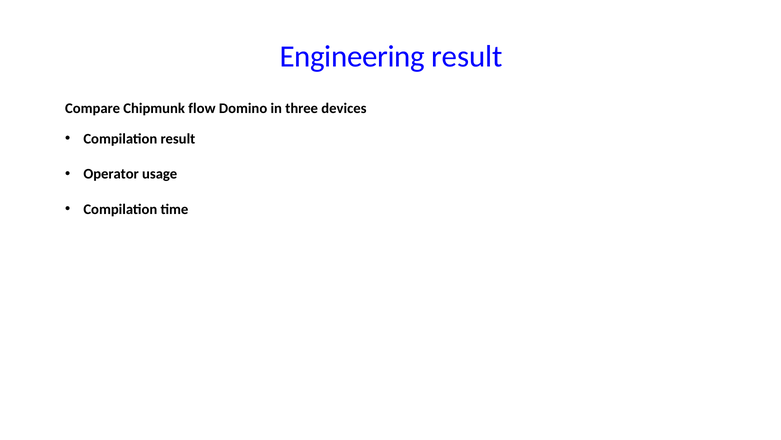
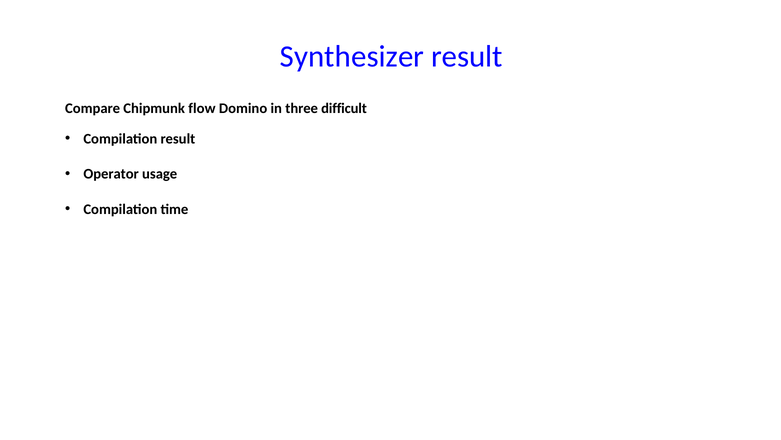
Engineering: Engineering -> Synthesizer (352, 56)
devices: devices -> difficult (344, 108)
